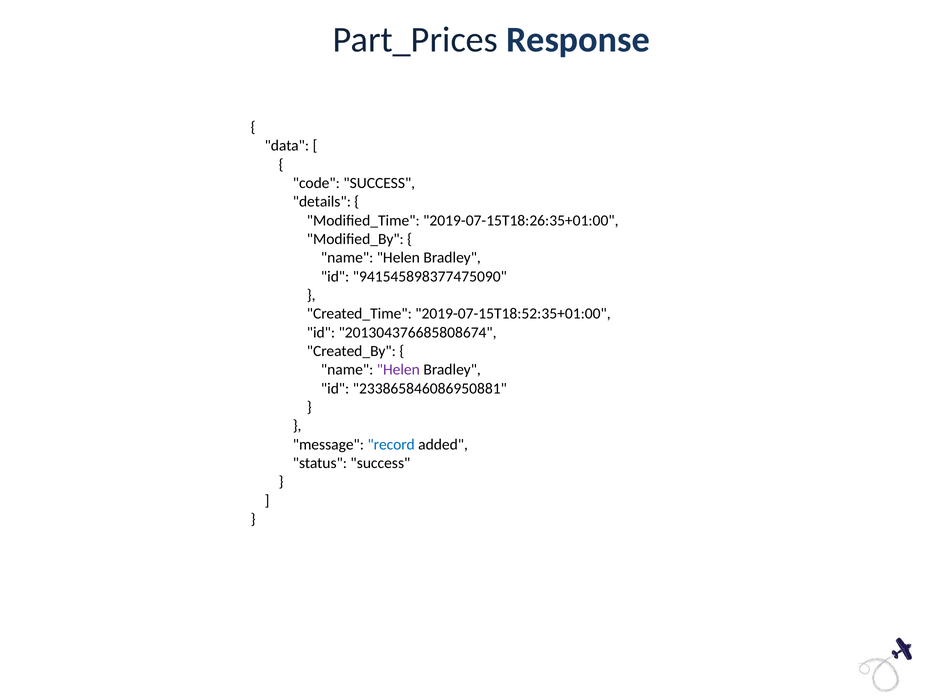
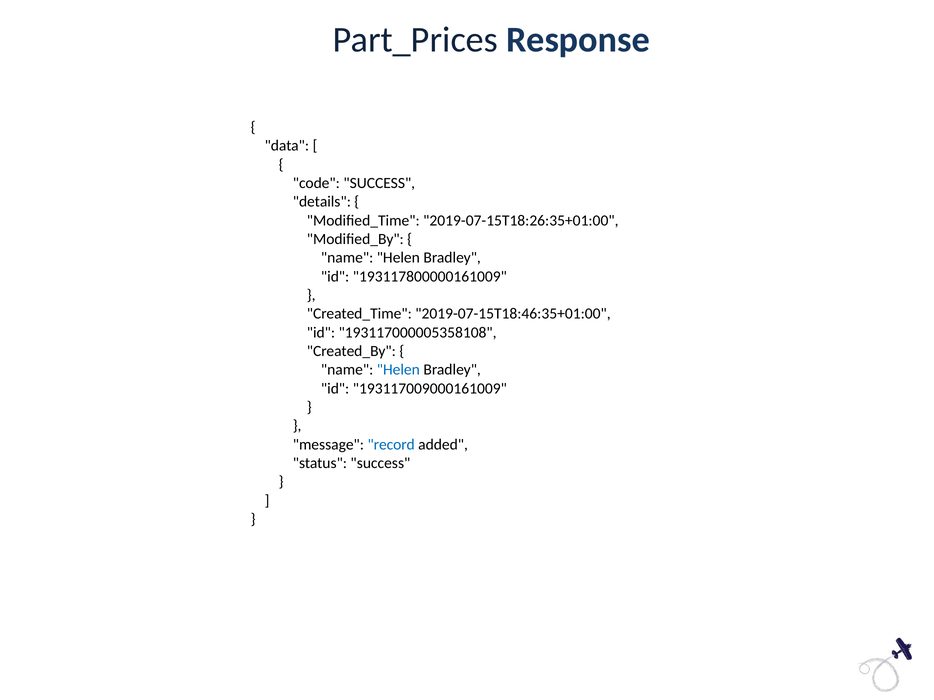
941545898377475090: 941545898377475090 -> 193117800000161009 (430, 277)
2019-07-15T18:52:35+01:00: 2019-07-15T18:52:35+01:00 -> 2019-07-15T18:46:35+01:00 (513, 314)
201304376685808674: 201304376685808674 -> 193117000005358108 (418, 333)
Helen colour: purple -> blue (398, 370)
233865846086950881: 233865846086950881 -> 193117009000161009 (430, 389)
